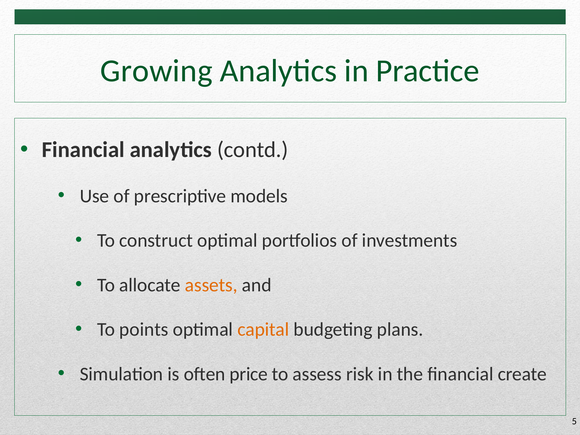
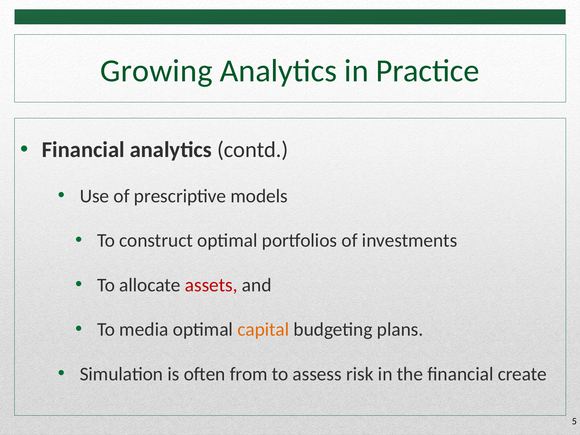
assets colour: orange -> red (211, 285)
points: points -> media (144, 329)
price: price -> from (249, 374)
